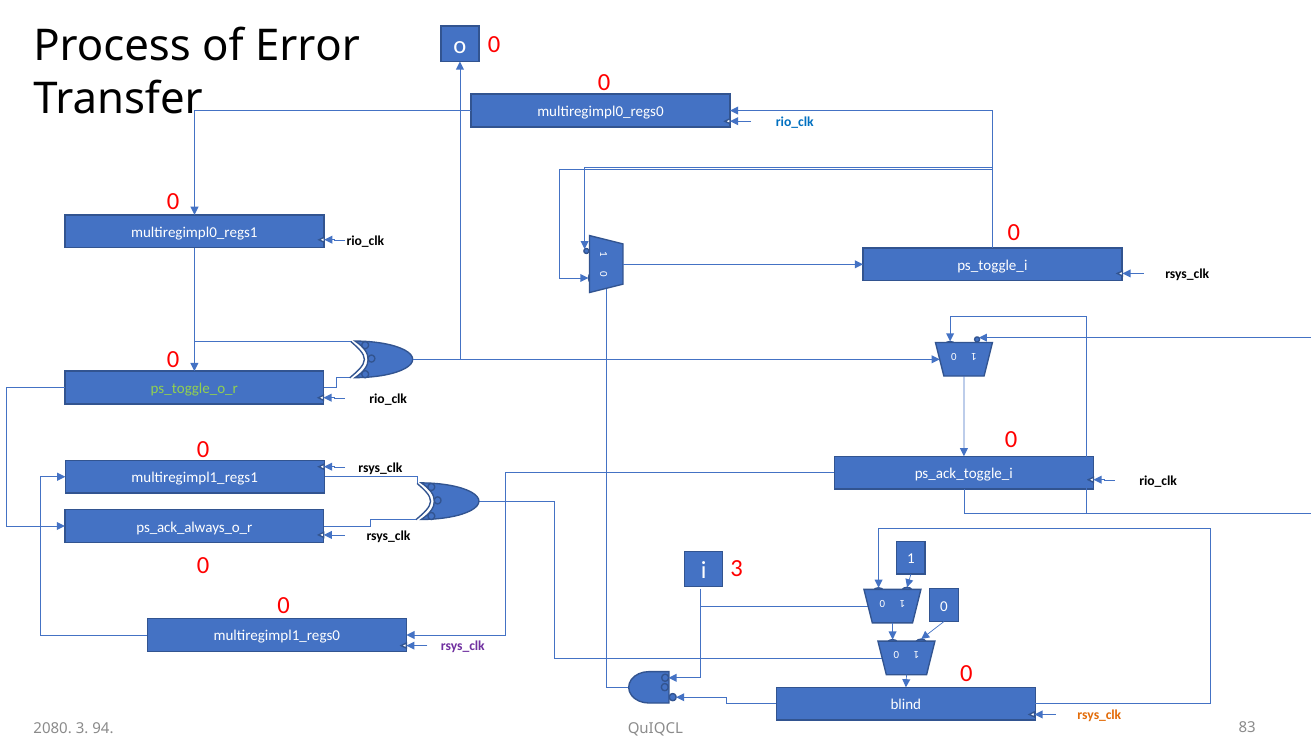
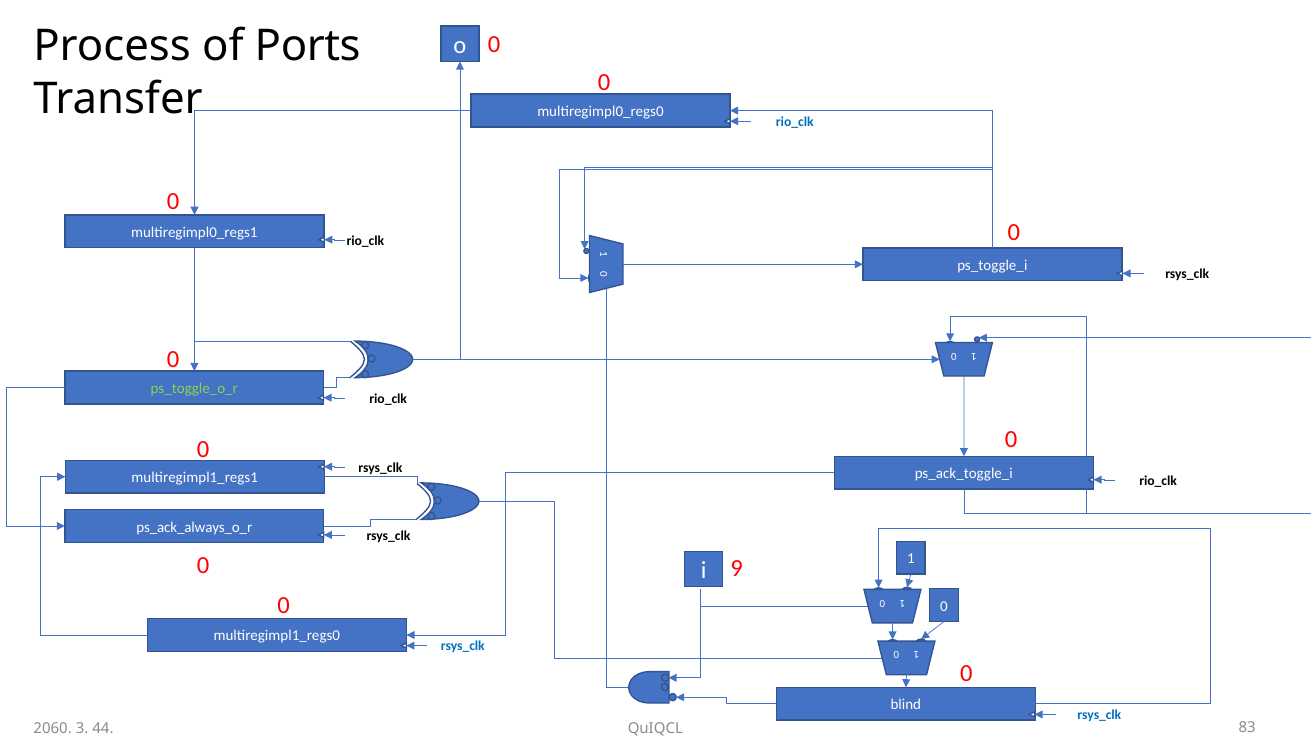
Error: Error -> Ports (308, 46)
i 3: 3 -> 9 (737, 568)
rsys_clk colour: purple -> blue (463, 646)
rsys_clk colour: orange -> blue (1099, 715)
2080: 2080 -> 2060 (53, 728)
94: 94 -> 44 (103, 728)
